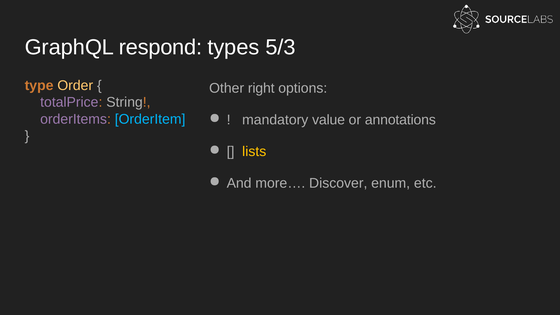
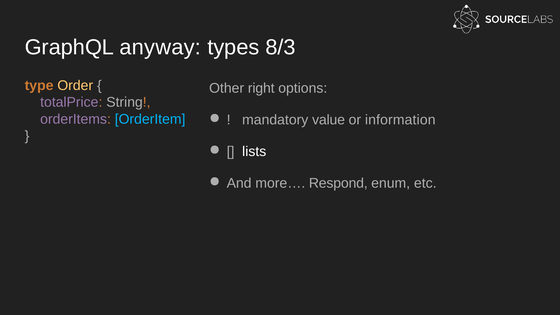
respond: respond -> anyway (160, 47)
5/3: 5/3 -> 8/3 (280, 47)
annotations: annotations -> information (400, 120)
lists colour: yellow -> white (254, 152)
Discover: Discover -> Respond (338, 183)
